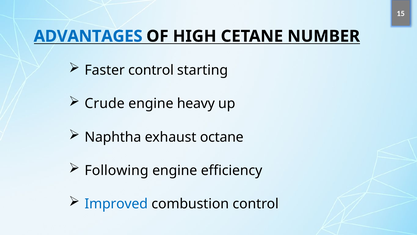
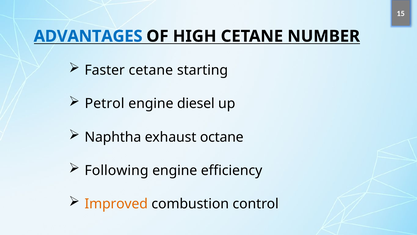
Faster control: control -> cetane (151, 70)
Crude: Crude -> Petrol (105, 103)
heavy: heavy -> diesel (196, 103)
Improved colour: blue -> orange (116, 204)
